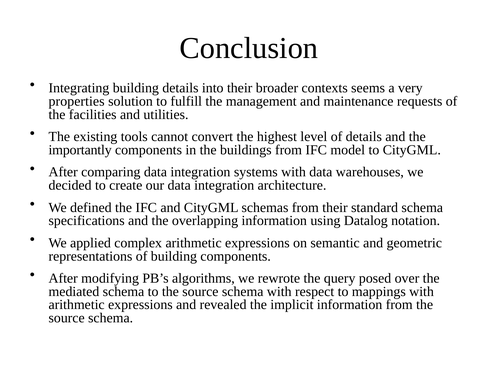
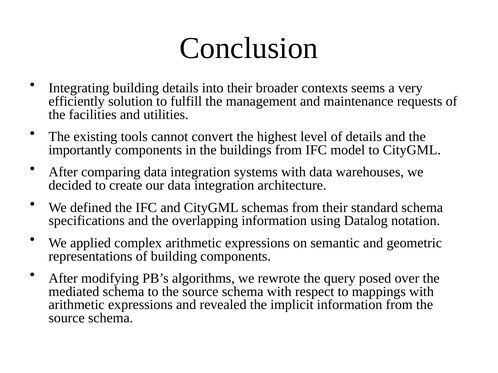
properties: properties -> efficiently (77, 101)
